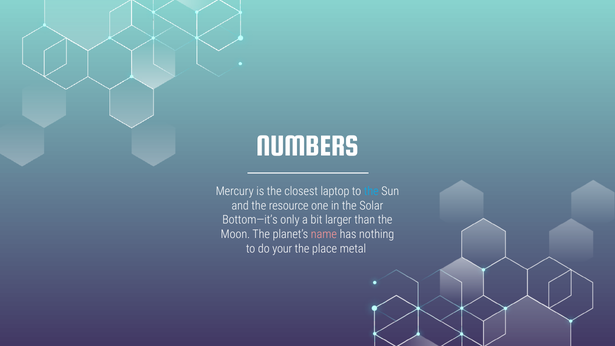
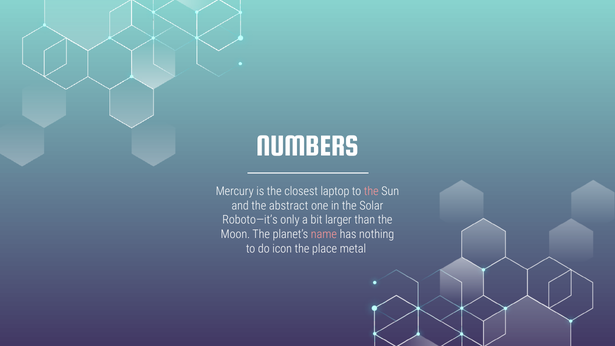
the colour: light blue -> pink (371, 191)
resource: resource -> abstract (289, 206)
Bottom—it’s: Bottom—it’s -> Roboto—it’s (250, 220)
your: your -> icon (282, 249)
